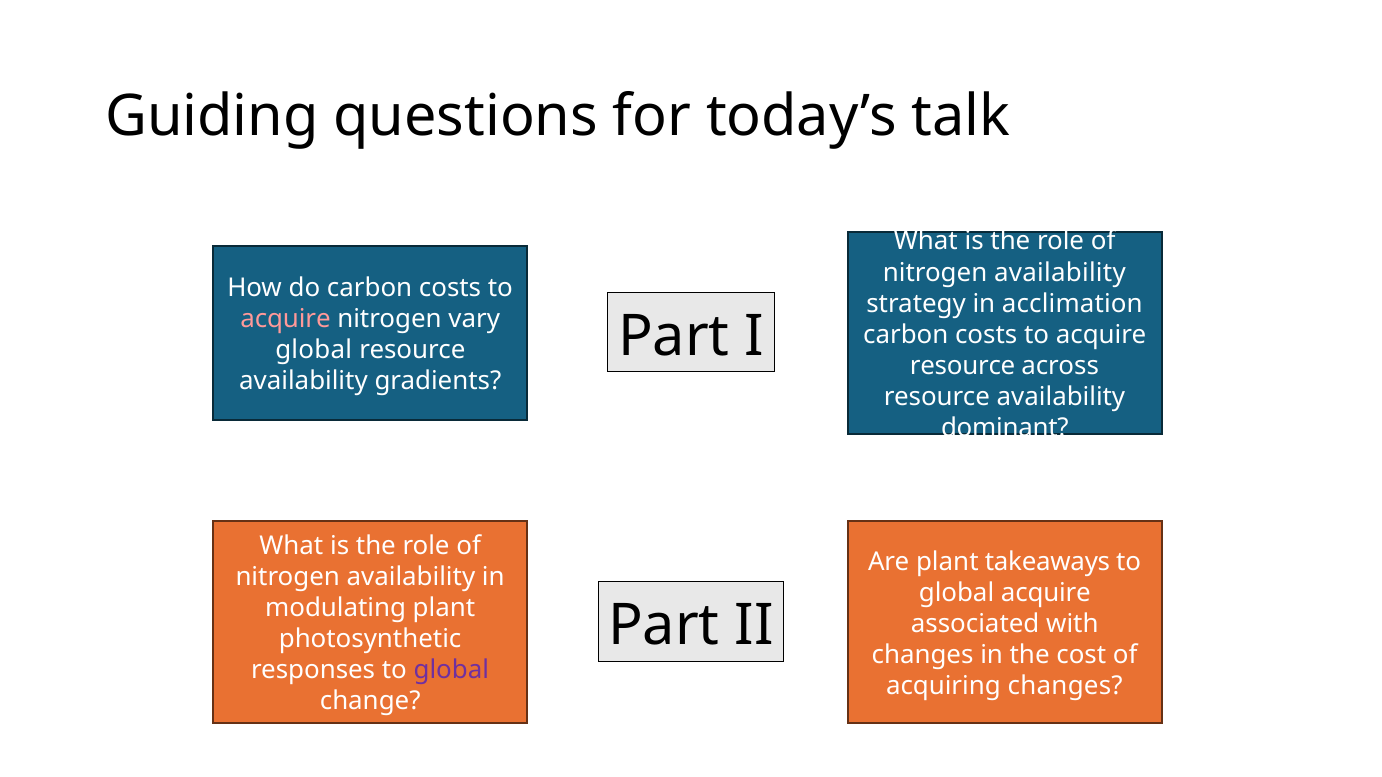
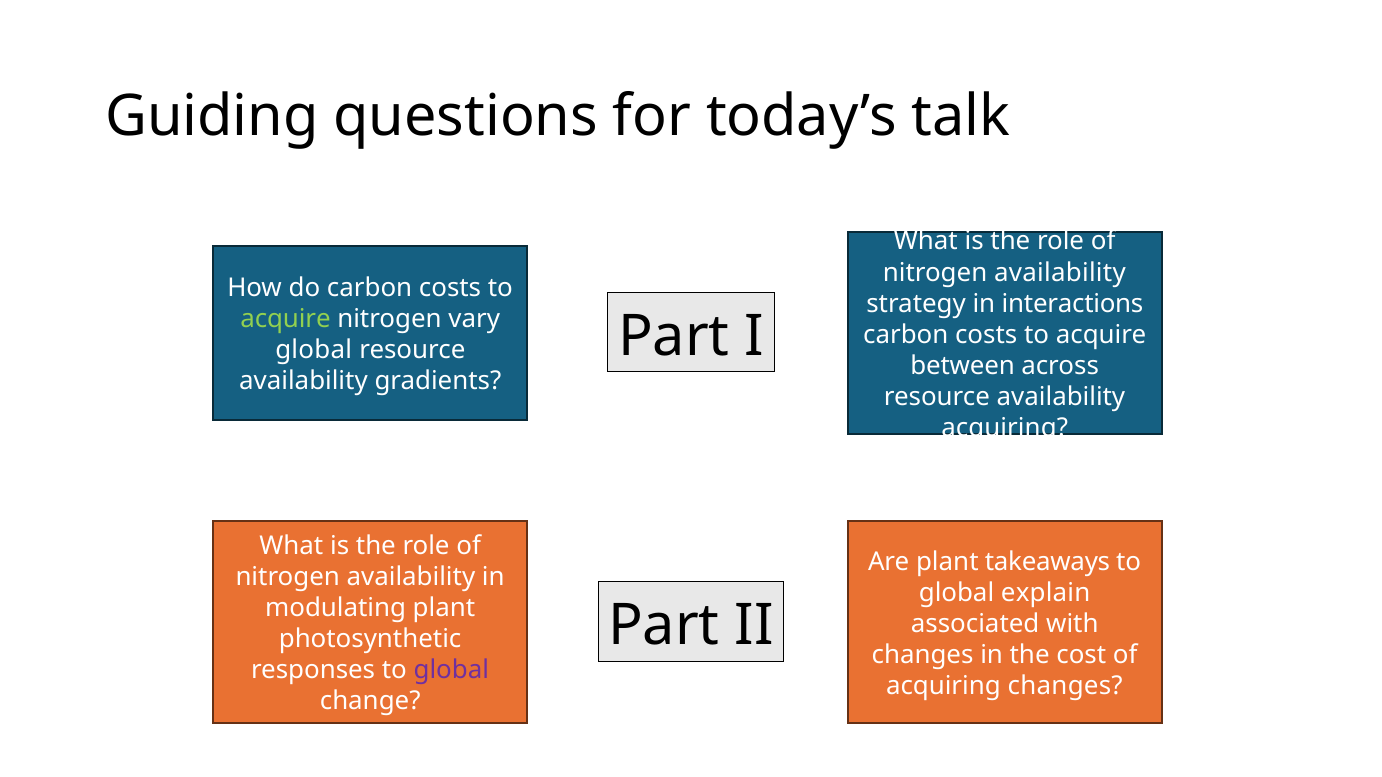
acclimation: acclimation -> interactions (1073, 304)
acquire colour: pink -> light green (285, 319)
resource: resource -> between (963, 366)
dominant: dominant -> acquiring (1005, 428)
global acquire: acquire -> explain (1046, 593)
